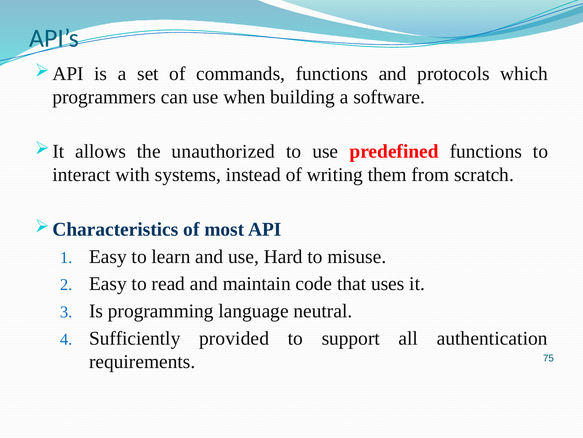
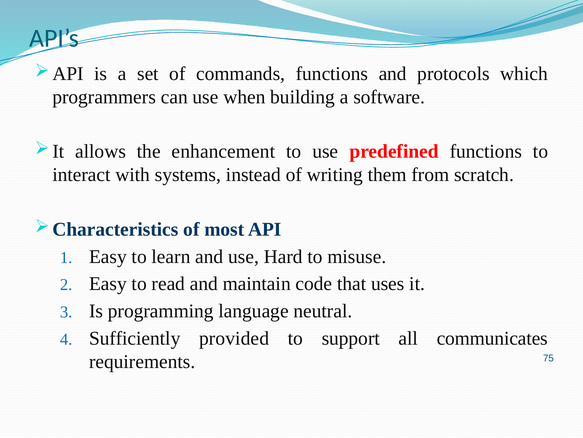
unauthorized: unauthorized -> enhancement (223, 151)
authentication: authentication -> communicates (492, 338)
